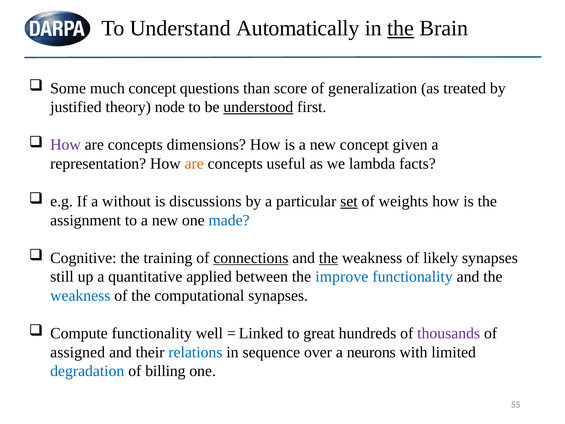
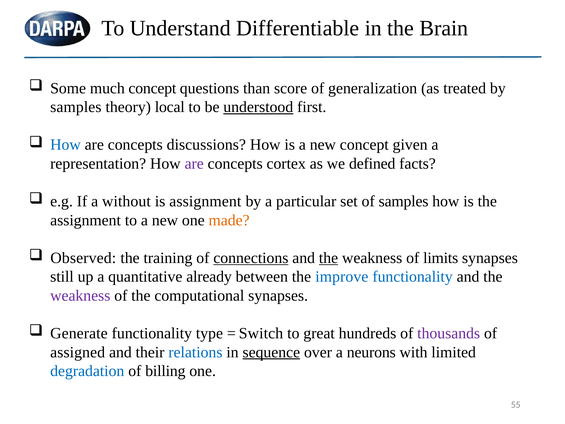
Automatically: Automatically -> Differentiable (298, 28)
the underline: present -> none (401, 28)
justified: justified -> samples (76, 107)
node: node -> local (170, 107)
How colour: purple -> blue (66, 145)
dimensions: dimensions -> discussions (206, 145)
are colour: orange -> purple (194, 164)
useful: useful -> cortex (286, 164)
lambda: lambda -> defined (372, 164)
is discussions: discussions -> assignment (205, 201)
set underline: present -> none (349, 201)
of weights: weights -> samples (404, 201)
made colour: blue -> orange (229, 220)
Cognitive: Cognitive -> Observed (83, 258)
likely: likely -> limits (441, 258)
applied: applied -> already (209, 277)
weakness colour: blue -> purple (80, 295)
Compute: Compute -> Generate (79, 333)
well: well -> type (209, 333)
Linked: Linked -> Switch (261, 333)
sequence underline: none -> present (271, 352)
